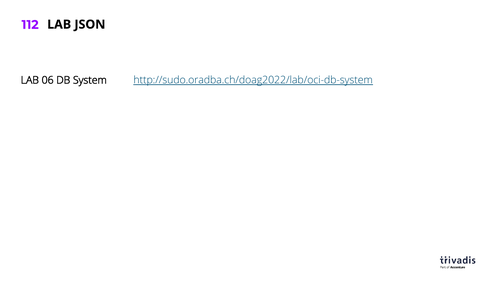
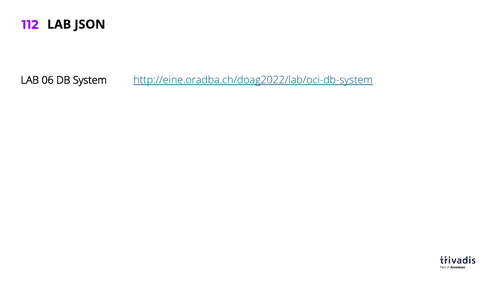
http://sudo.oradba.ch/doag2022/lab/oci-db-system: http://sudo.oradba.ch/doag2022/lab/oci-db-system -> http://eine.oradba.ch/doag2022/lab/oci-db-system (253, 80)
